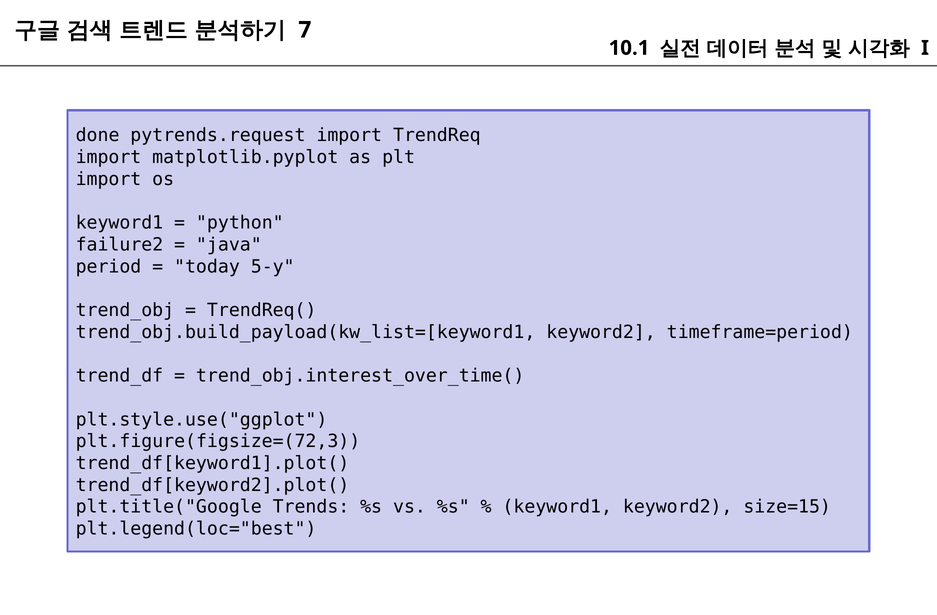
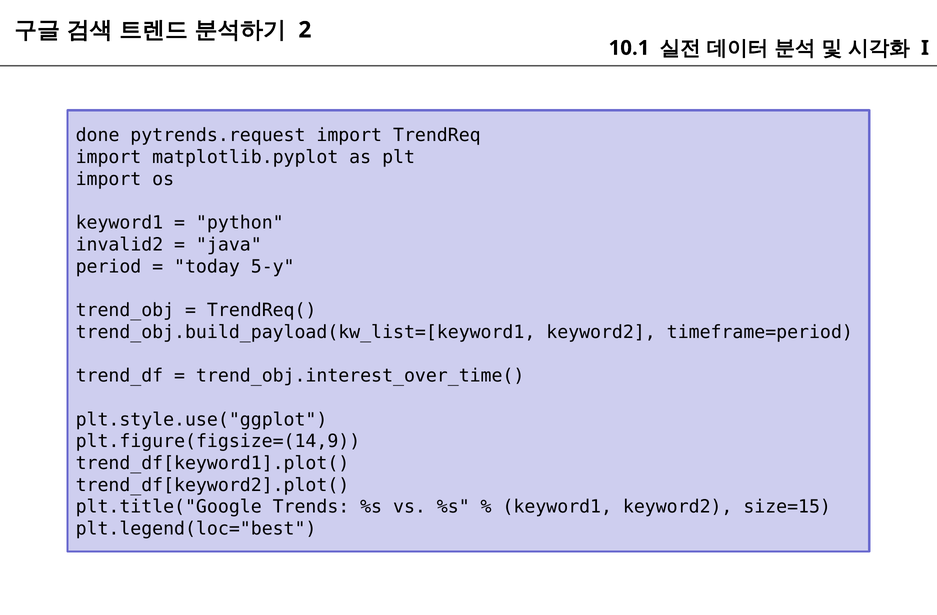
7: 7 -> 2 (305, 30)
failure2: failure2 -> invalid2 (119, 245)
plt.figure(figsize=(72,3: plt.figure(figsize=(72,3 -> plt.figure(figsize=(14,9 (218, 442)
